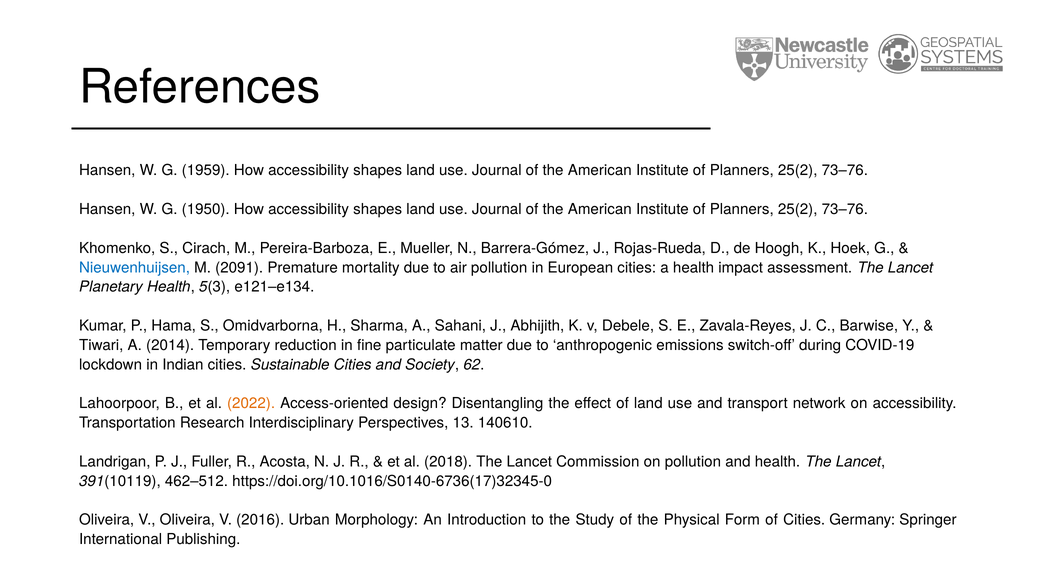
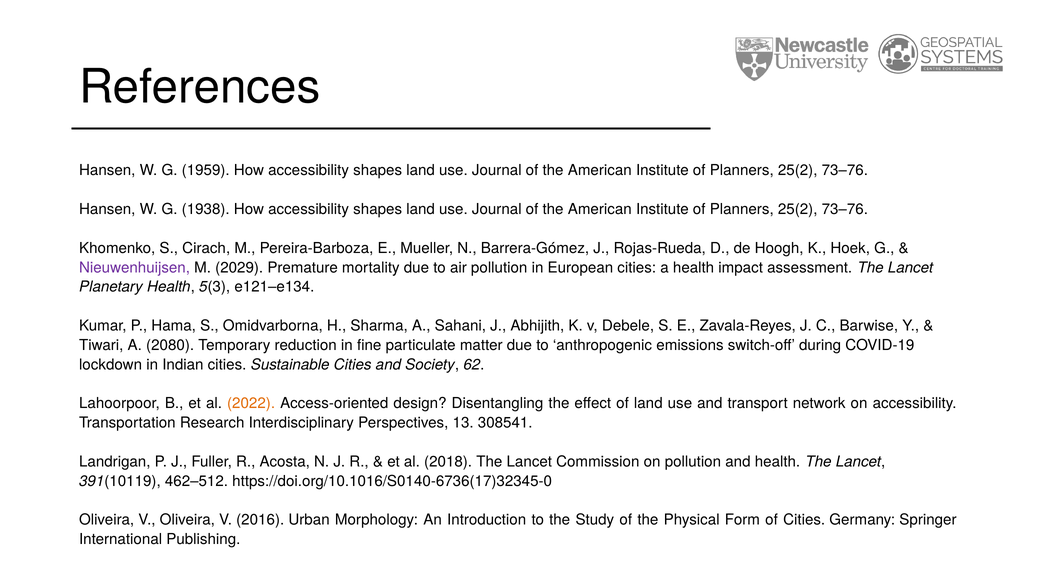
1950: 1950 -> 1938 (206, 209)
Nieuwenhuijsen colour: blue -> purple (135, 268)
2091: 2091 -> 2029 (239, 268)
2014: 2014 -> 2080 (170, 345)
140610: 140610 -> 308541 (505, 423)
